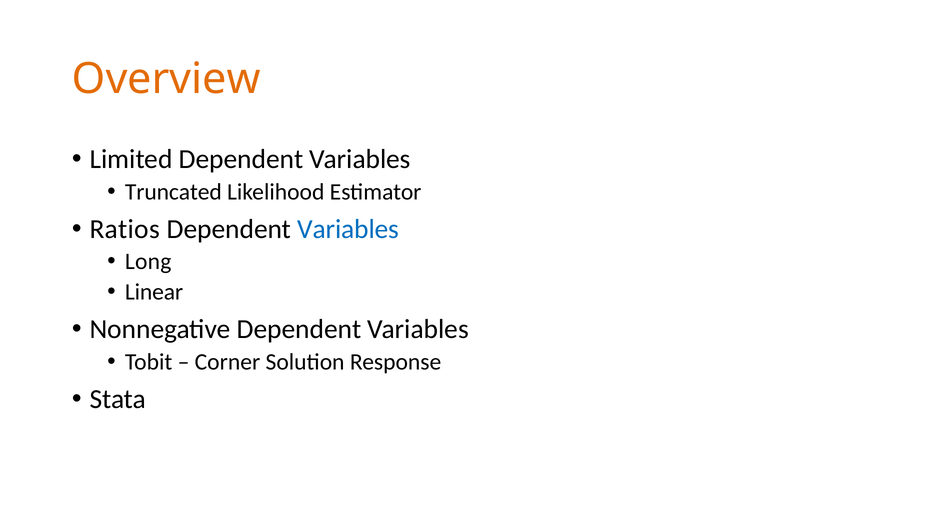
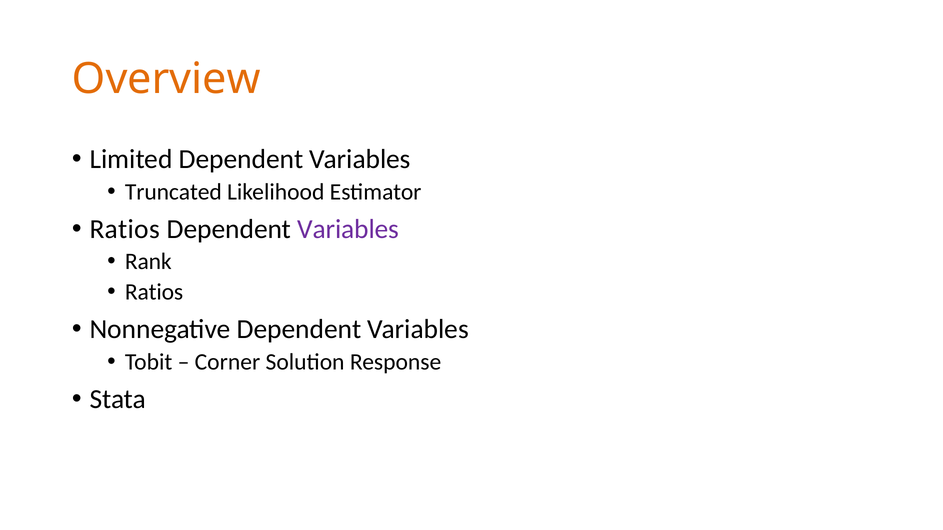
Variables colour: blue -> purple (348, 229)
Long: Long -> Rank (148, 262)
Linear: Linear -> Ratios (154, 292)
